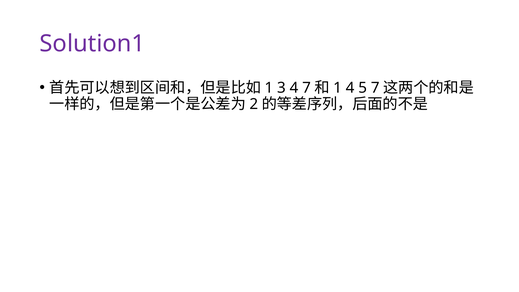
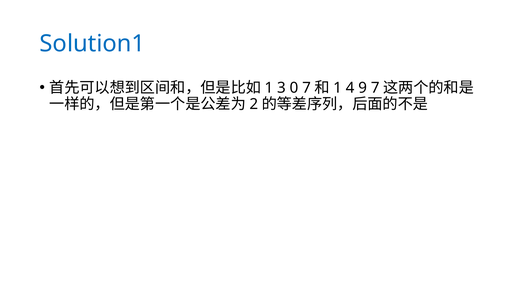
Solution1 colour: purple -> blue (92, 44)
3 4: 4 -> 0 (294, 88)
5: 5 -> 9 (363, 88)
